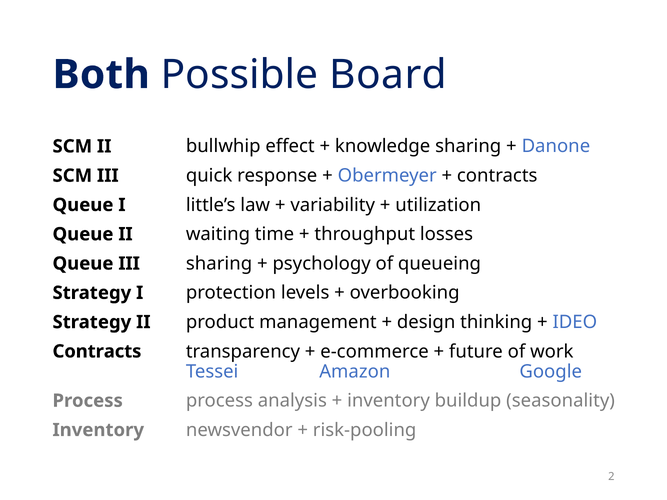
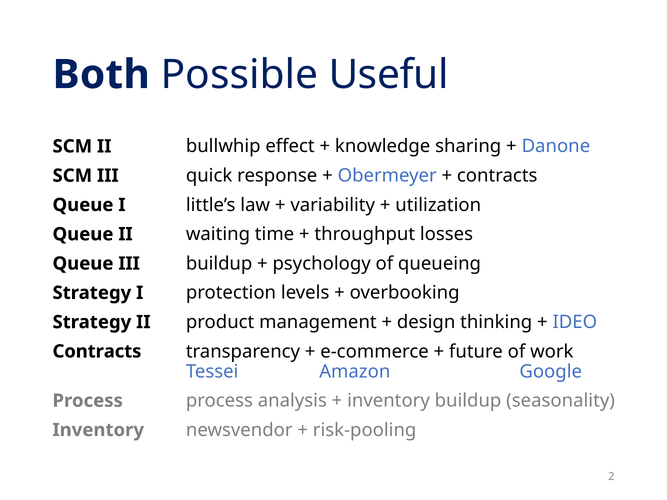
Board: Board -> Useful (389, 75)
III sharing: sharing -> buildup (219, 264)
